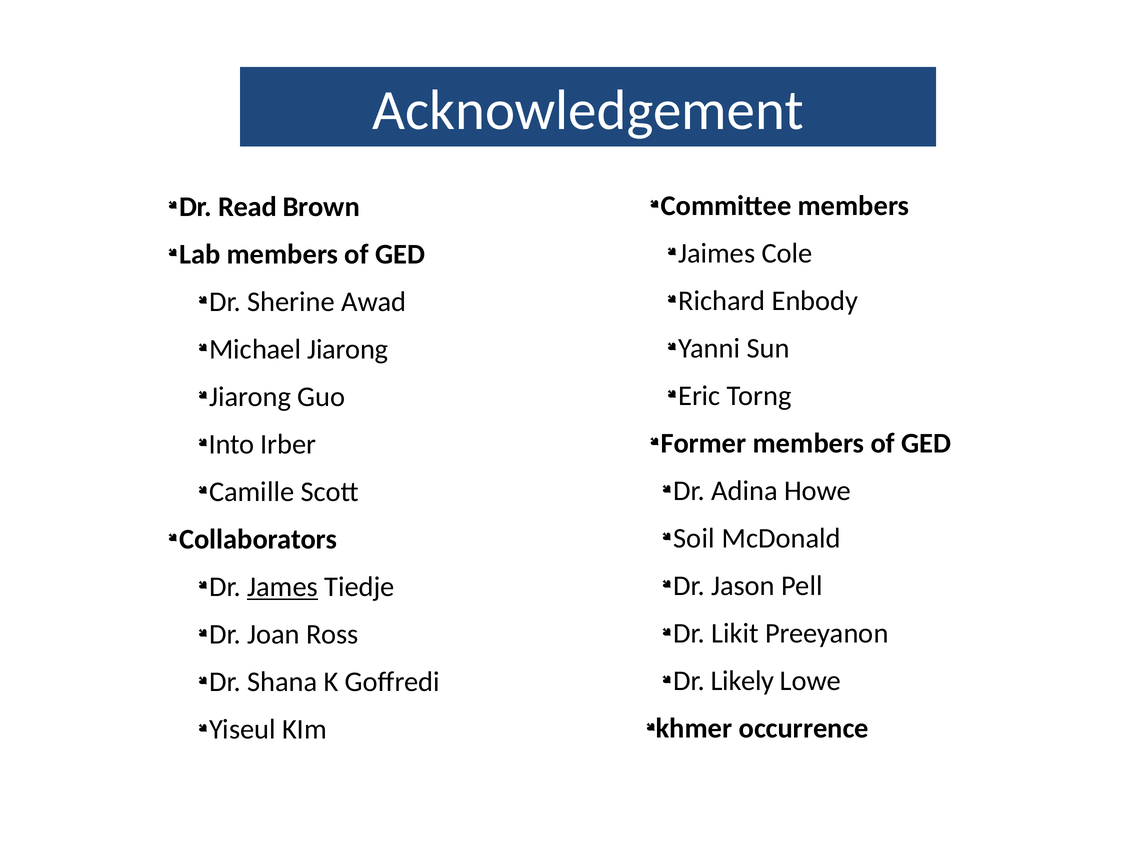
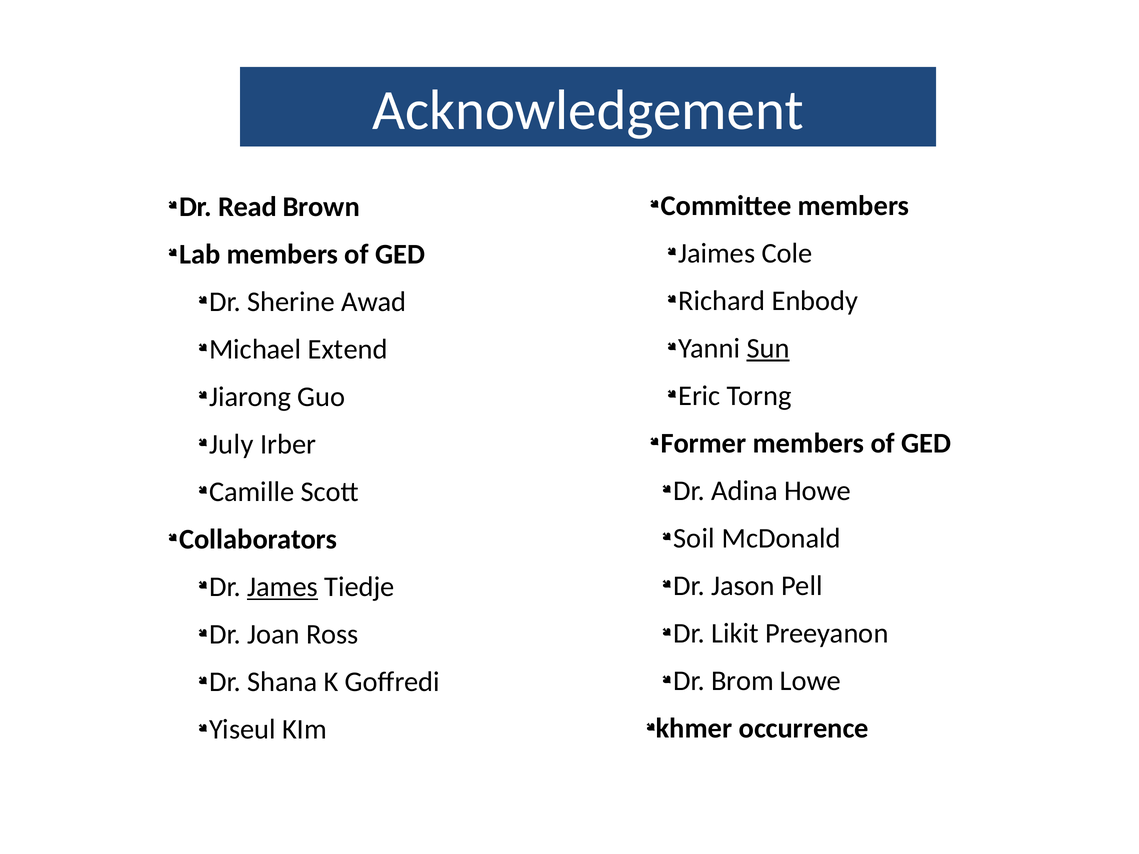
Sun underline: none -> present (768, 348)
Michael Jiarong: Jiarong -> Extend (348, 349)
Into: Into -> July (231, 444)
Likely: Likely -> Brom (742, 681)
